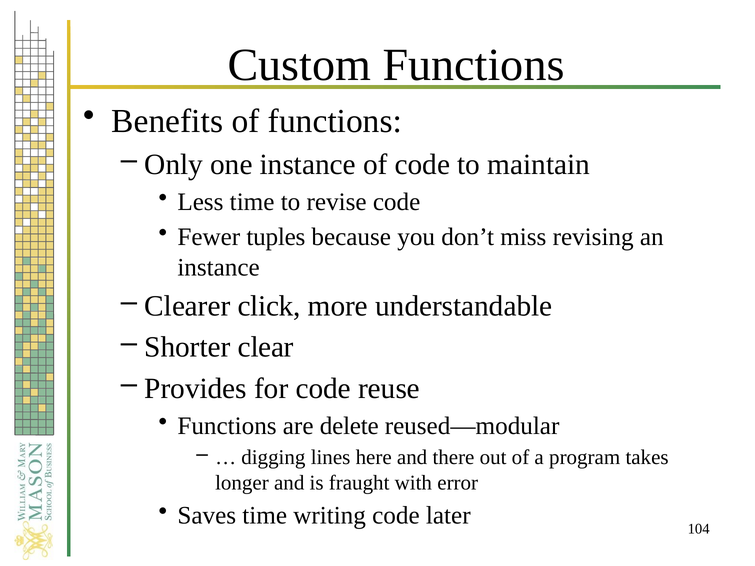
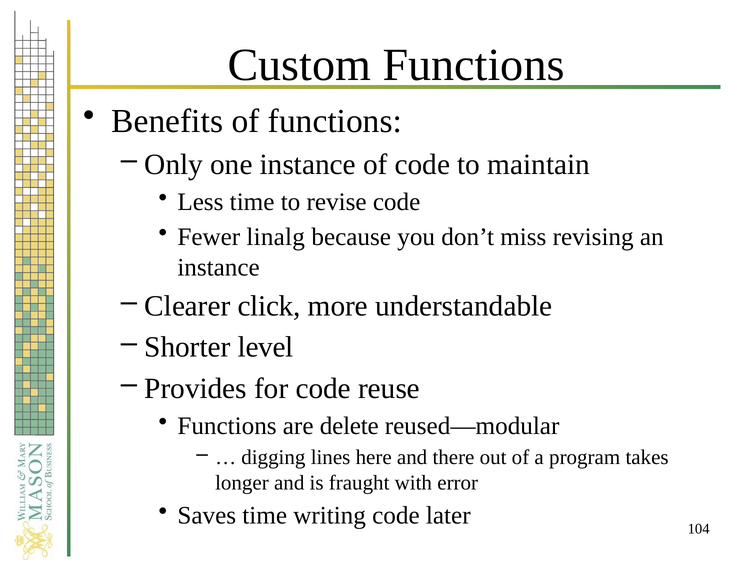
tuples: tuples -> linalg (276, 237)
clear: clear -> level (266, 347)
